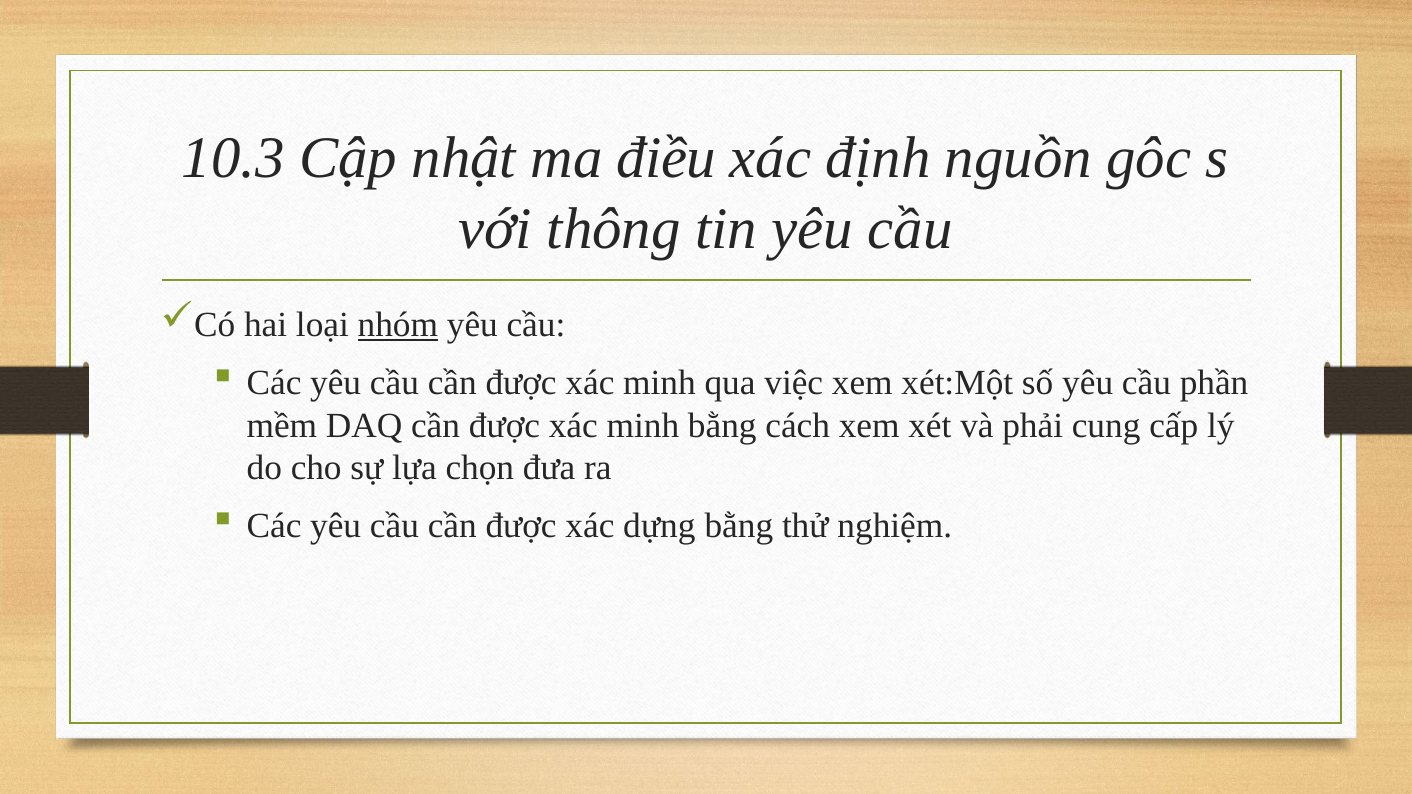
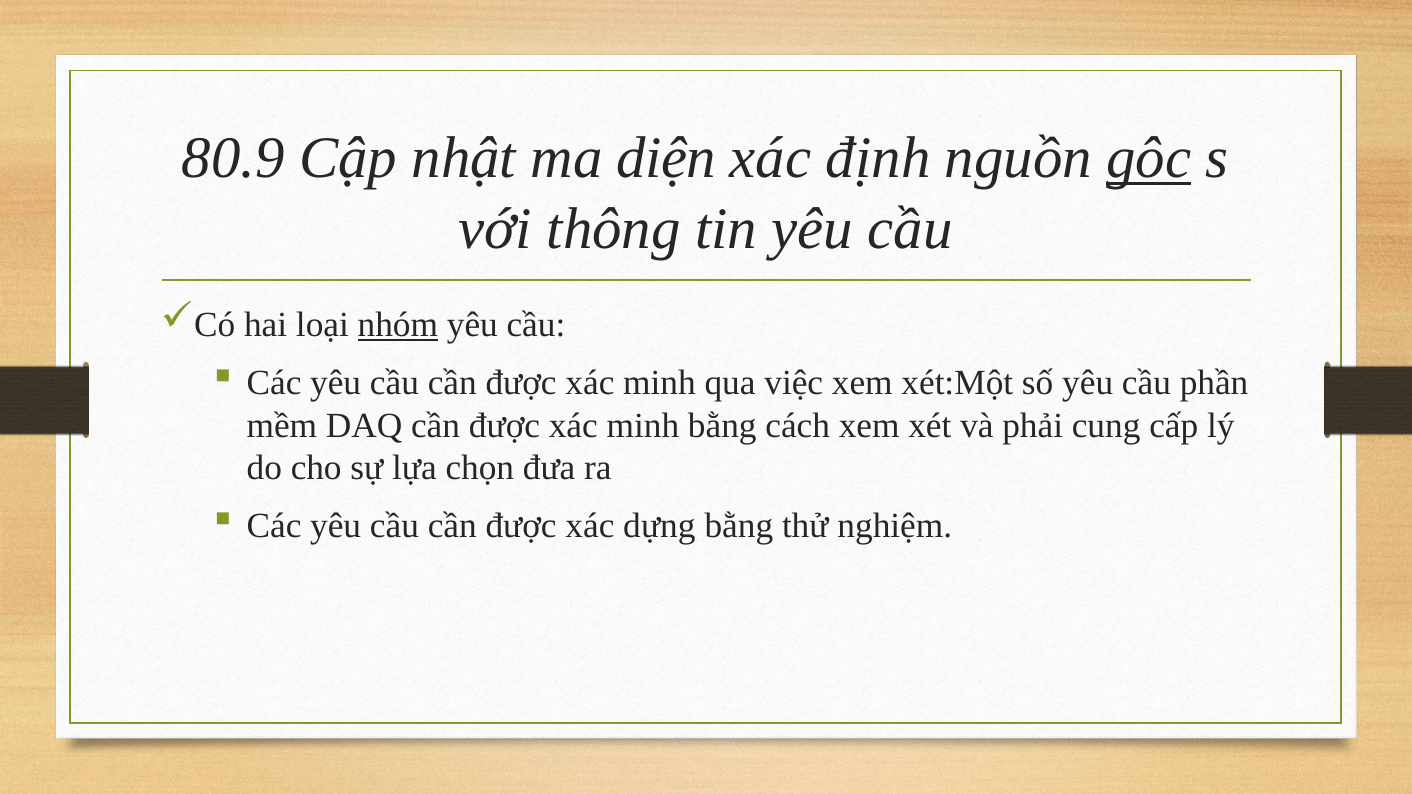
10.3: 10.3 -> 80.9 (233, 158)
điều: điều -> diện (667, 158)
gôc underline: none -> present (1149, 158)
